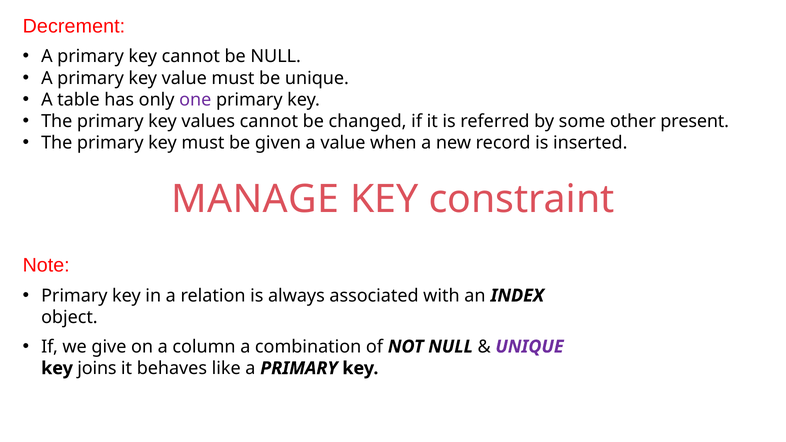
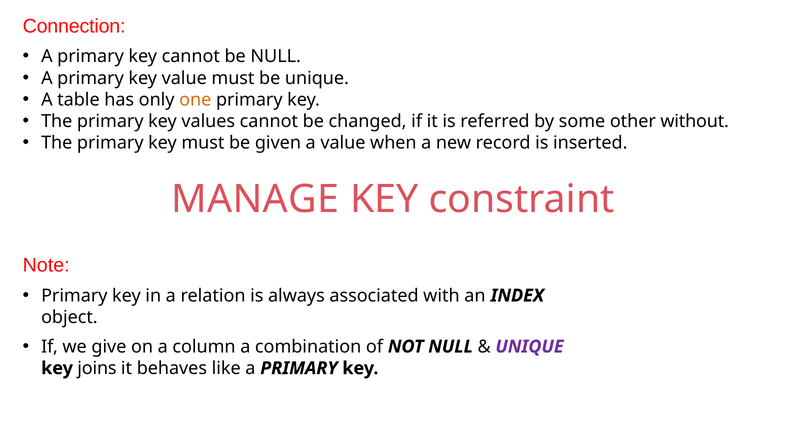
Decrement: Decrement -> Connection (74, 26)
one colour: purple -> orange (195, 100)
present: present -> without (695, 121)
